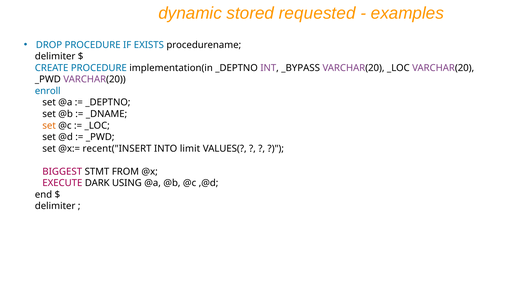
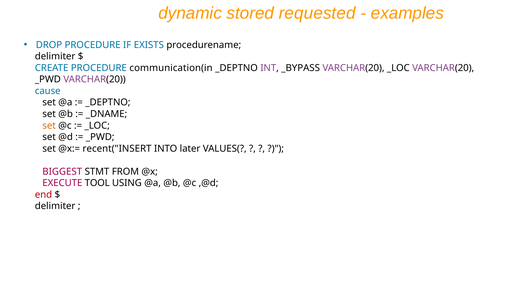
implementation(in: implementation(in -> communication(in (171, 68)
enroll: enroll -> cause (48, 91)
limit: limit -> later (190, 149)
DARK: DARK -> TOOL (97, 183)
end colour: black -> red (44, 195)
